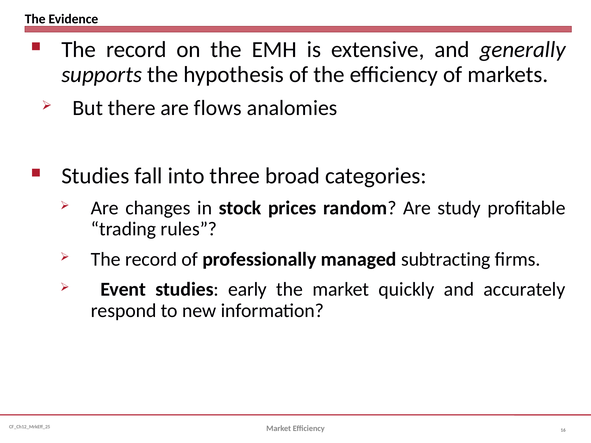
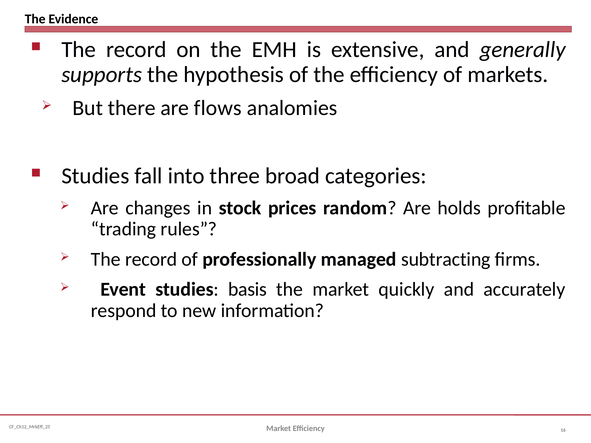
study: study -> holds (459, 208)
early: early -> basis (248, 289)
